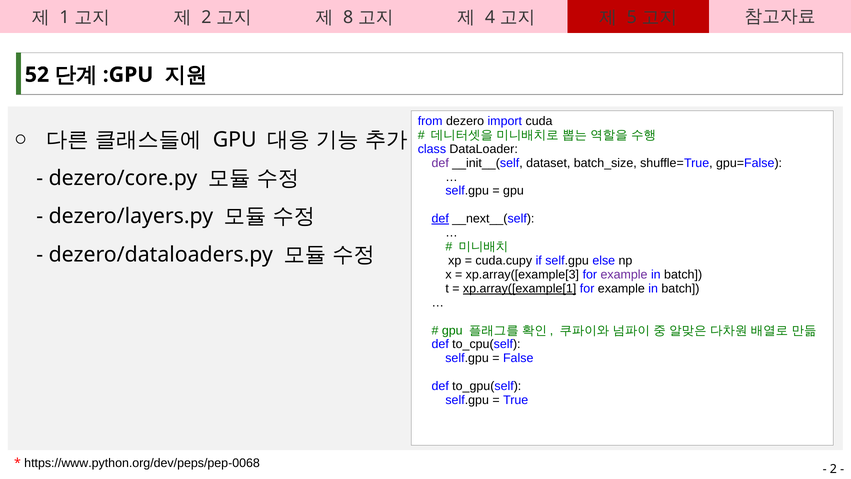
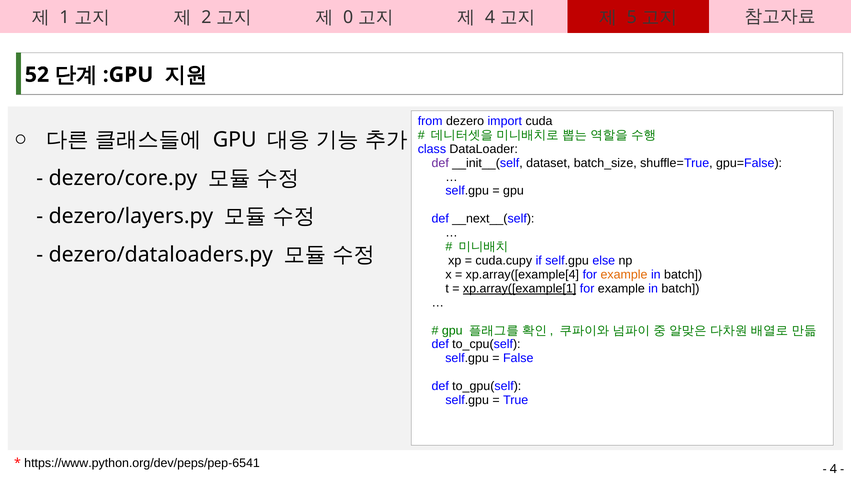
8: 8 -> 0 (348, 17)
def underline: present -> none (440, 219)
xp.array([example[3: xp.array([example[3 -> xp.array([example[4 (522, 274)
example colour: purple -> orange (624, 274)
https://www.python.org/dev/peps/pep-0068: https://www.python.org/dev/peps/pep-0068 -> https://www.python.org/dev/peps/pep-6541 (142, 463)
2: 2 -> 4 (833, 469)
